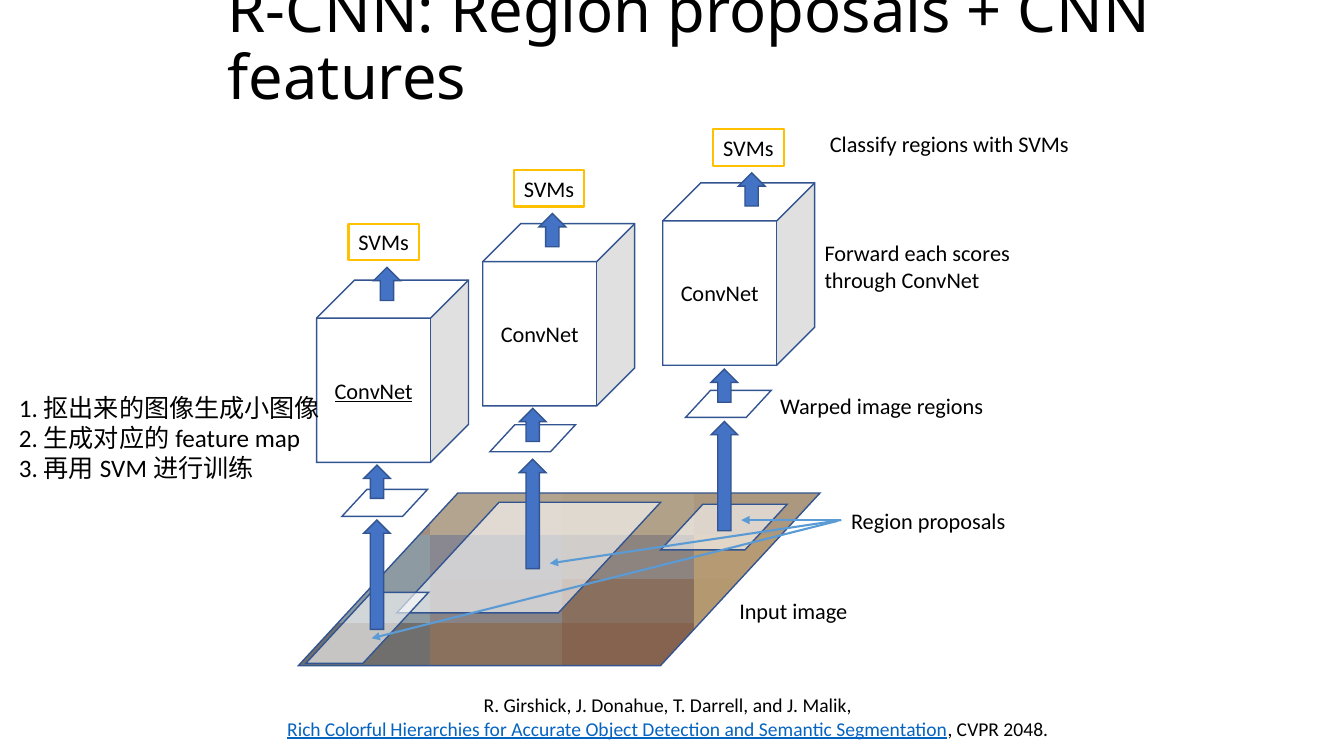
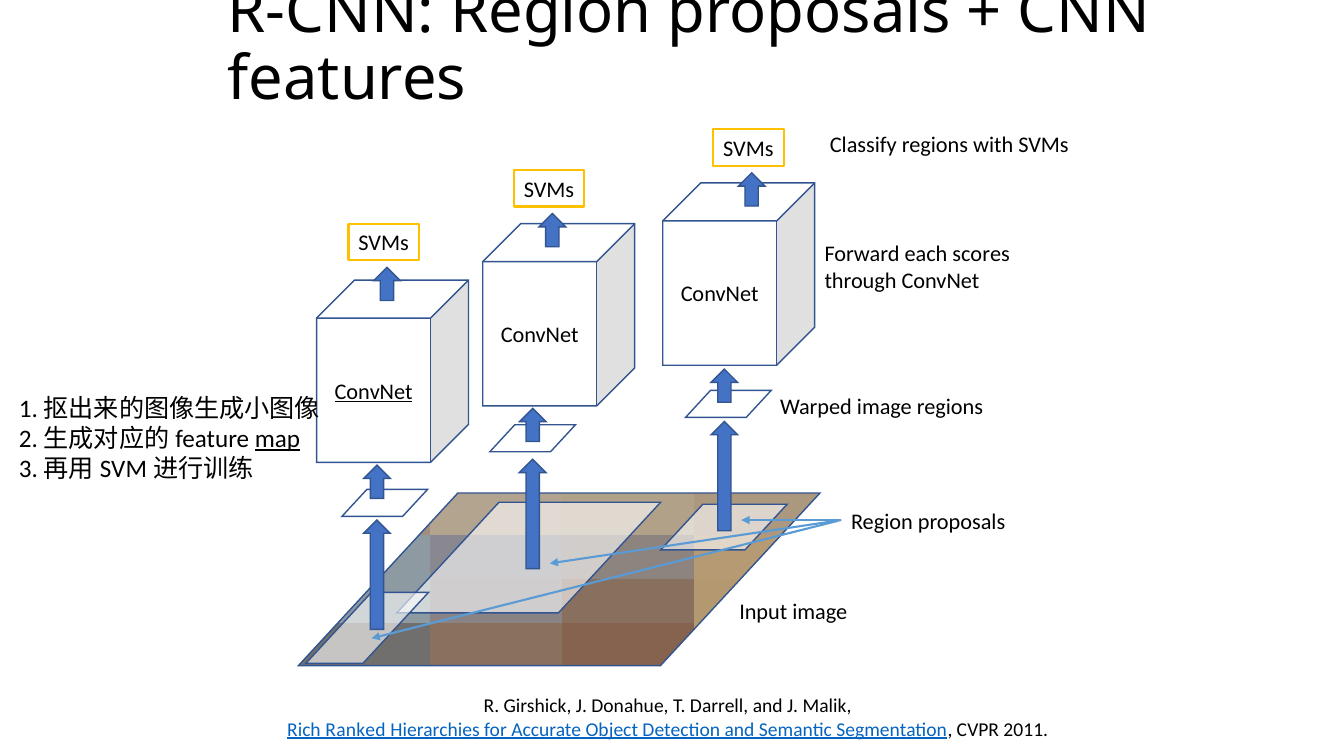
map underline: none -> present (277, 439)
Colorful: Colorful -> Ranked (356, 729)
2048: 2048 -> 2011 (1026, 729)
